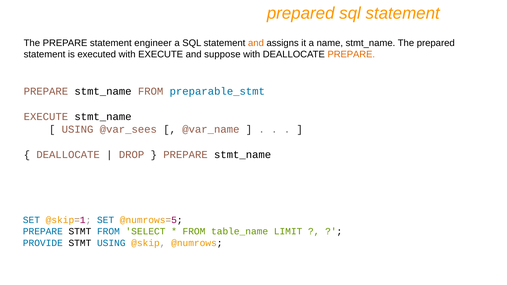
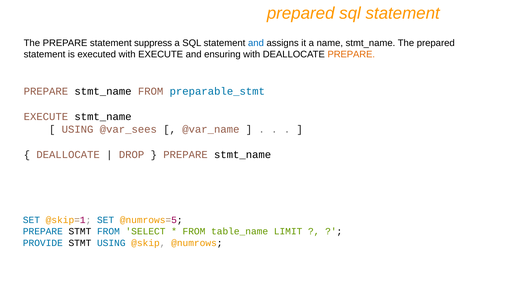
engineer: engineer -> suppress (153, 43)
and colour: orange -> blue (256, 43)
suppose: suppose -> ensuring (222, 54)
